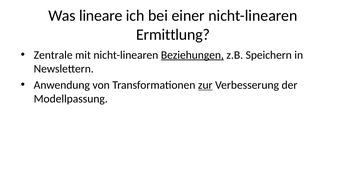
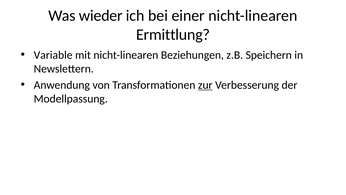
lineare: lineare -> wieder (101, 16)
Zentrale: Zentrale -> Variable (53, 55)
Beziehungen underline: present -> none (192, 55)
